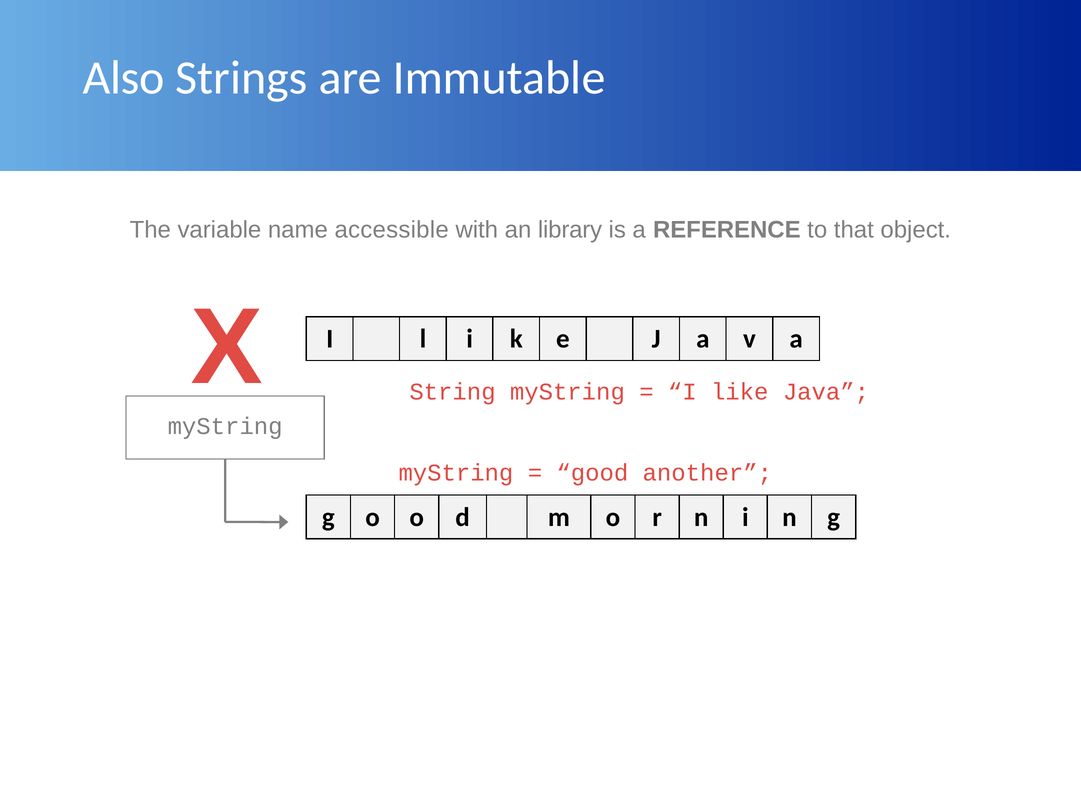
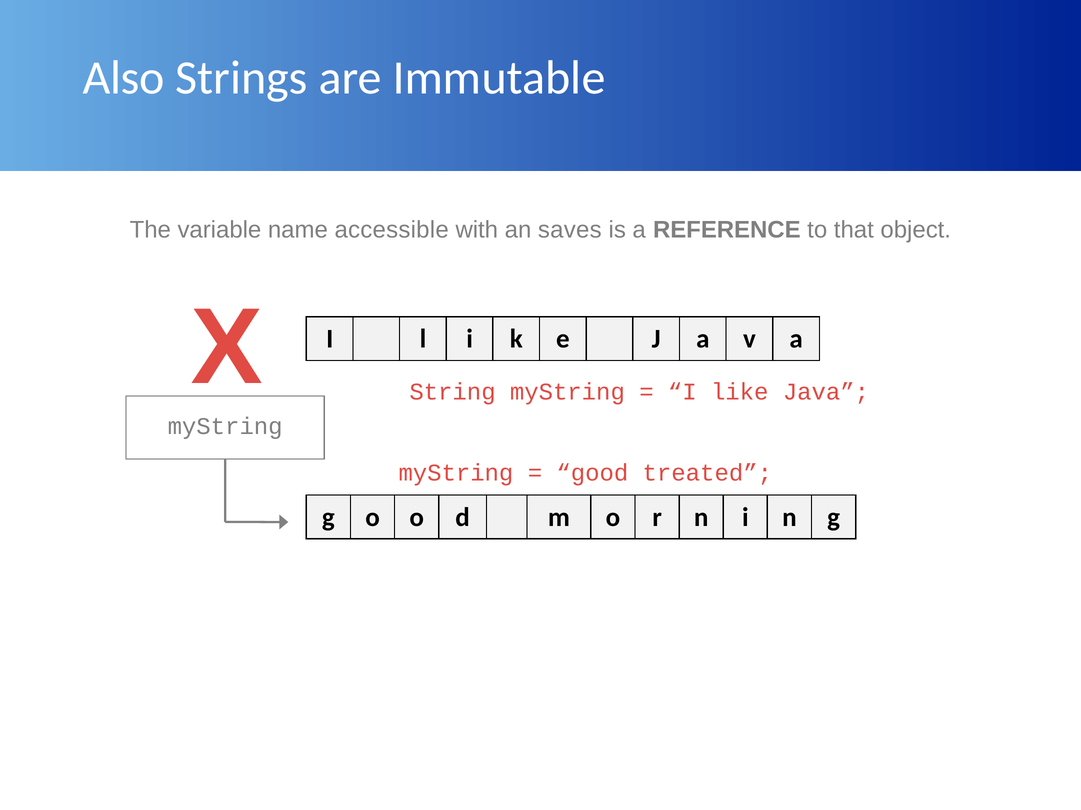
library: library -> saves (570, 230)
another: another -> treated (707, 474)
